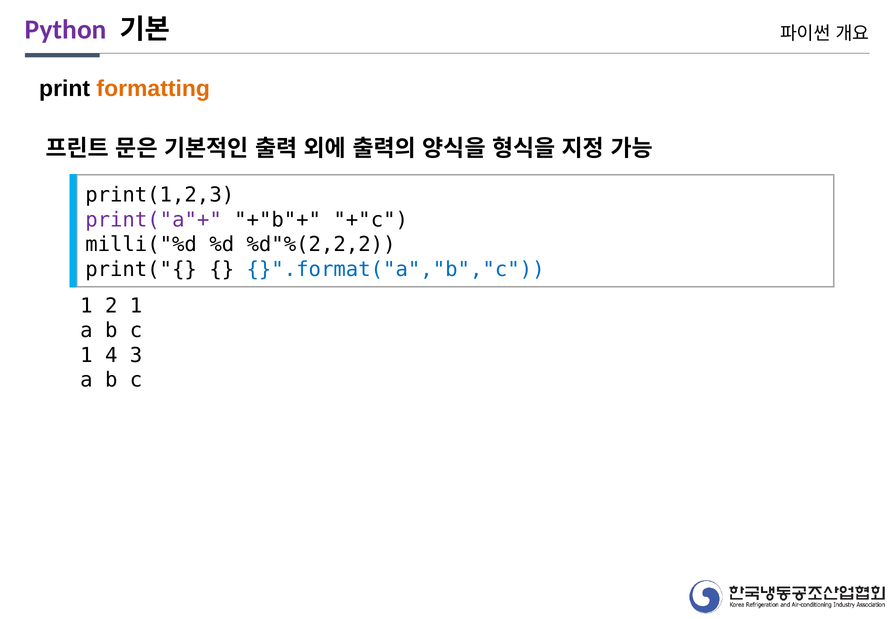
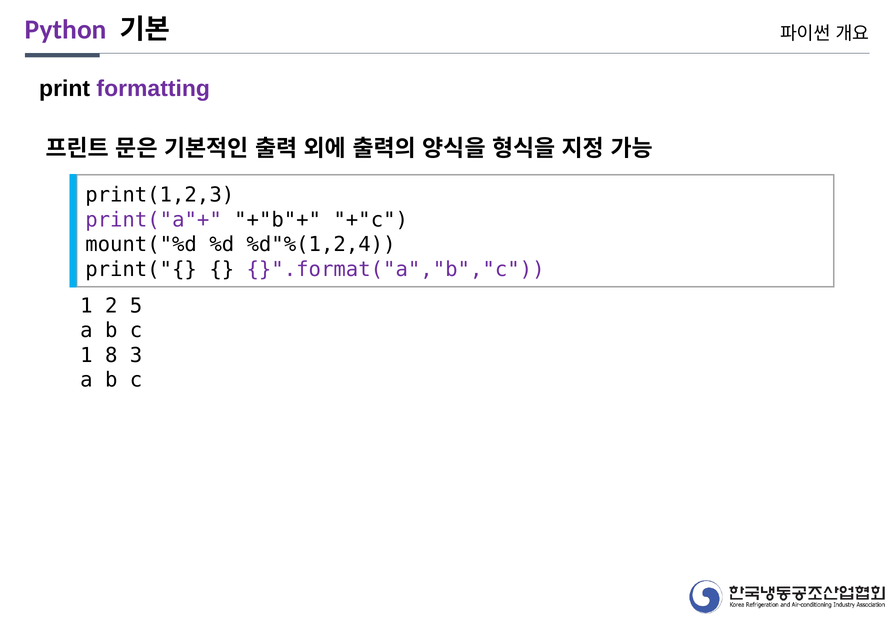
formatting colour: orange -> purple (153, 88)
milli("%d: milli("%d -> mount("%d (141, 245)
%d"%(2,2,2: %d"%(2,2,2 -> %d"%(1,2,4 (321, 245)
}".format("a","b","c colour: blue -> purple (396, 269)
2 1: 1 -> 5 (136, 306)
4: 4 -> 8 (111, 355)
